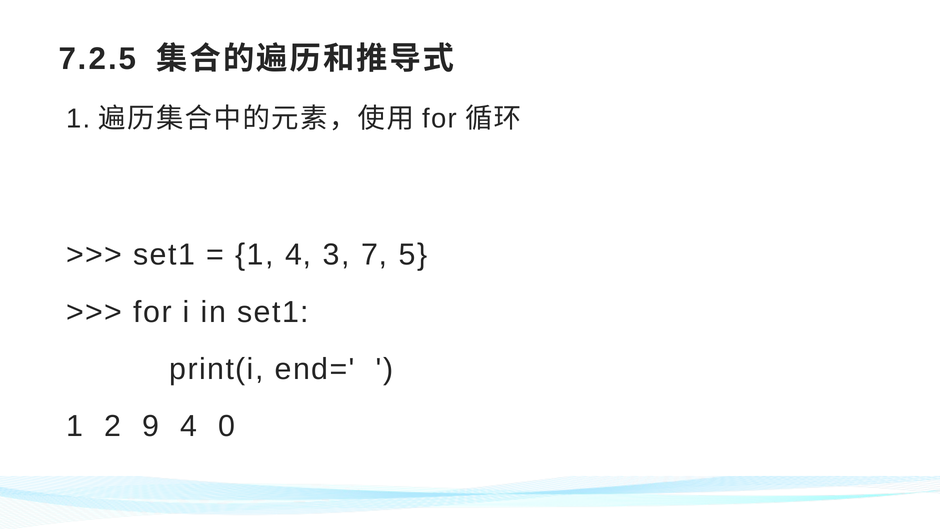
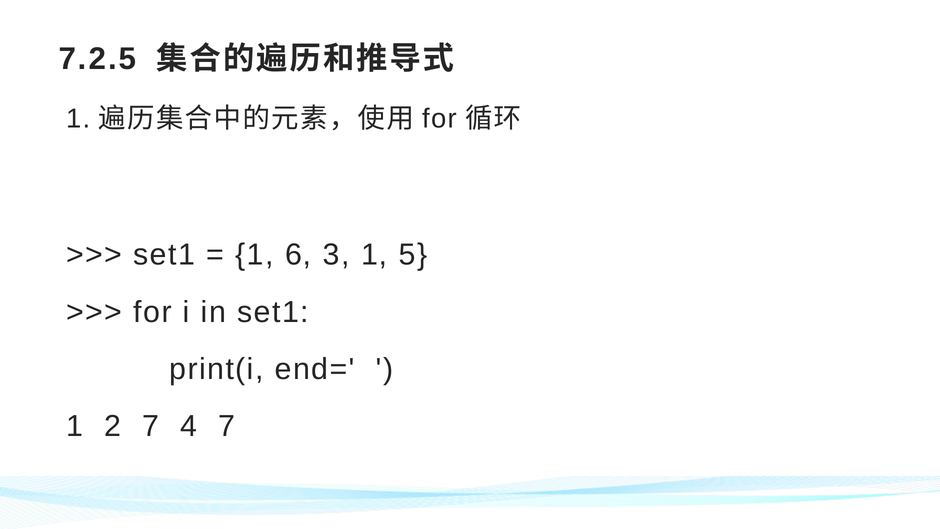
1 4: 4 -> 6 (298, 255)
3 7: 7 -> 1 (374, 255)
2 9: 9 -> 7 (151, 426)
4 0: 0 -> 7 (227, 426)
